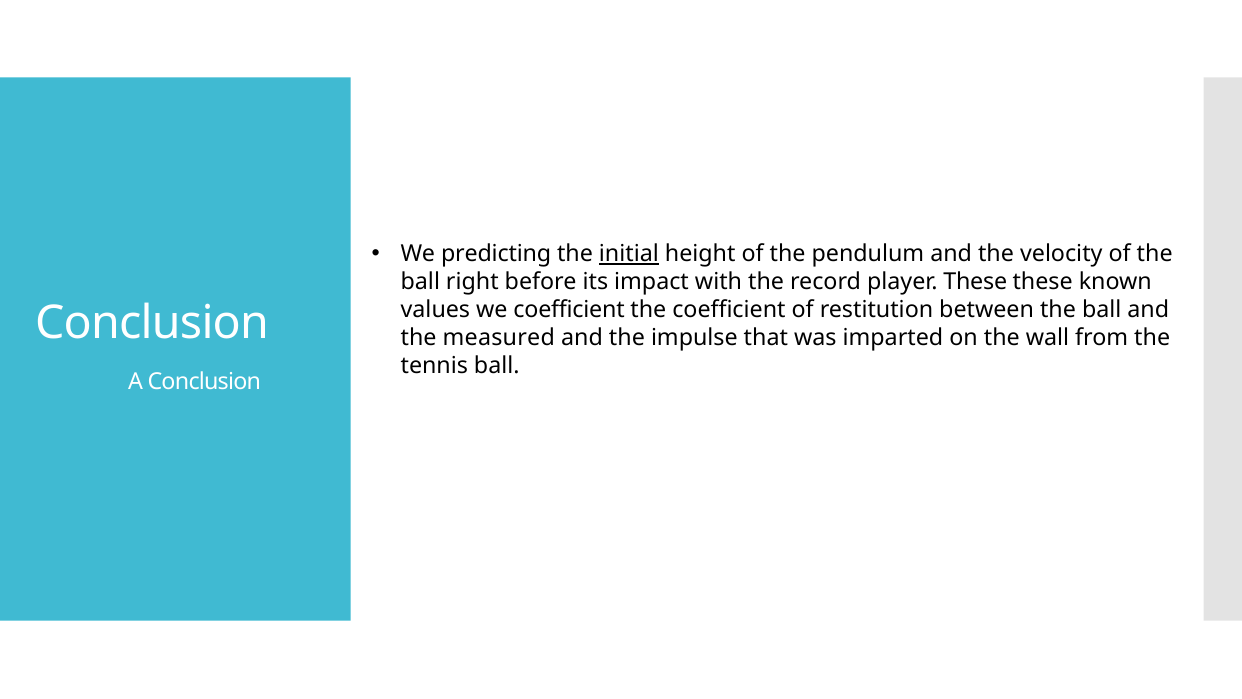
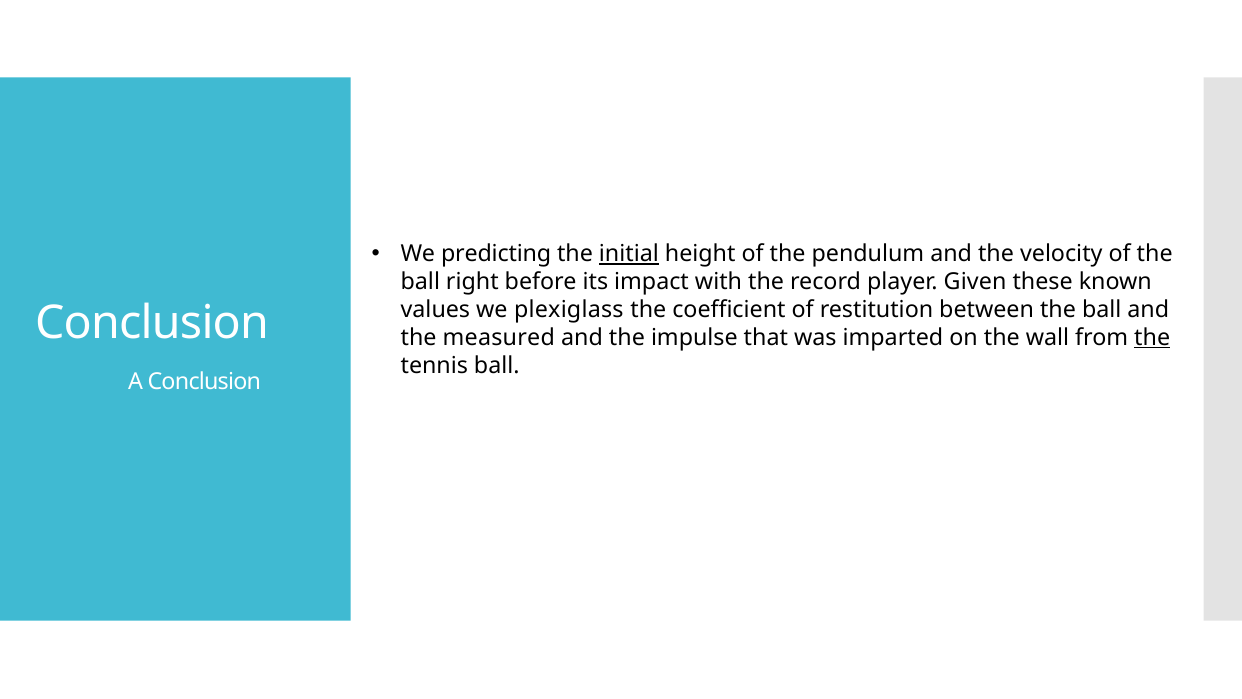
player These: These -> Given (975, 282)
we coefficient: coefficient -> plexiglass (569, 310)
the underline: none -> present (1152, 338)
